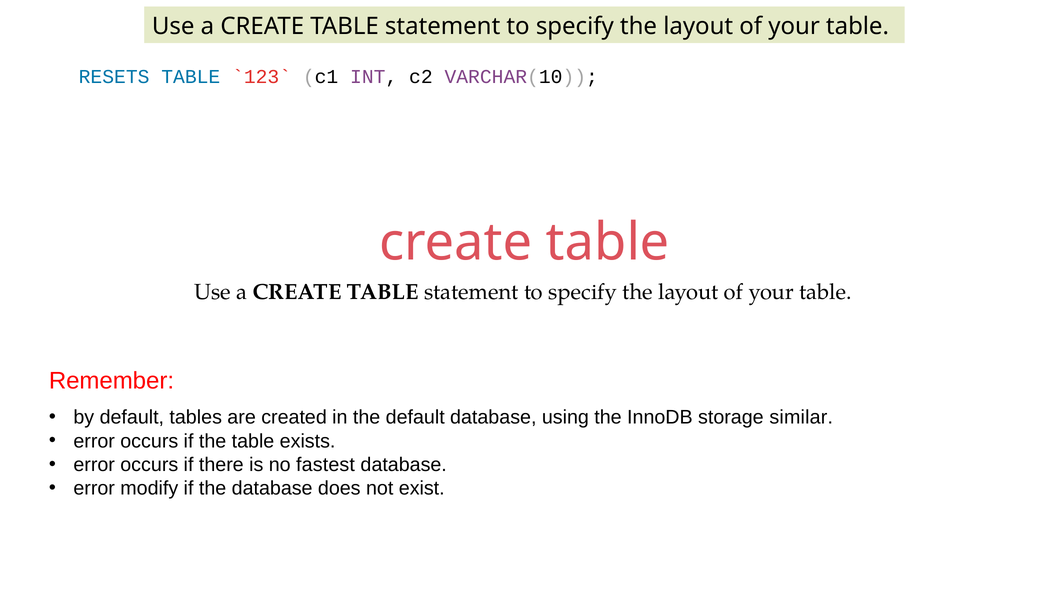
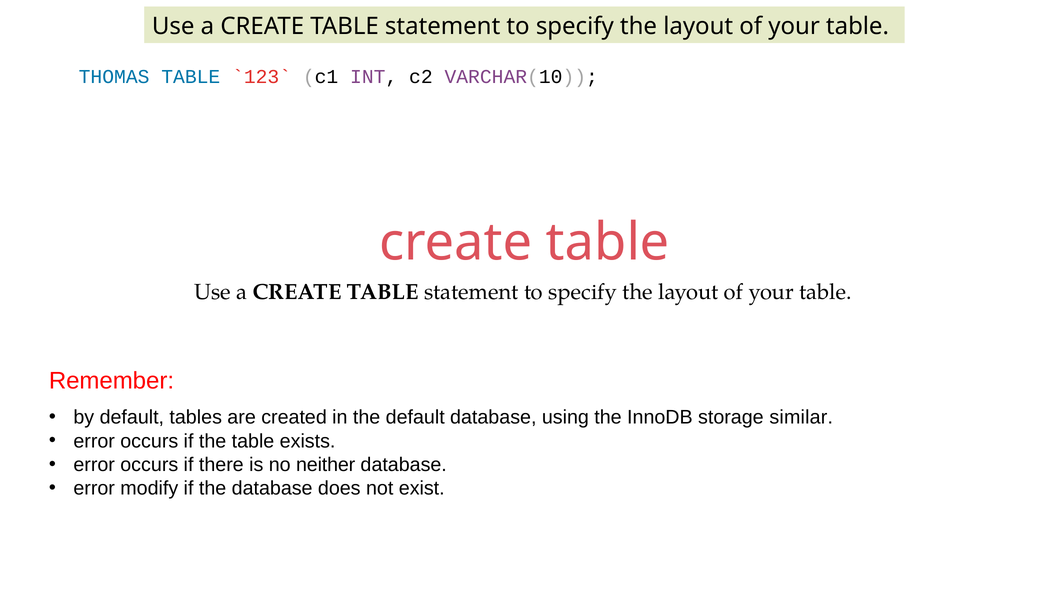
RESETS: RESETS -> THOMAS (114, 77)
fastest: fastest -> neither (326, 465)
